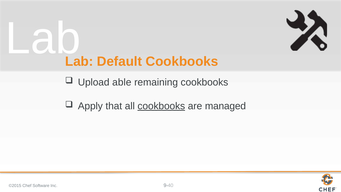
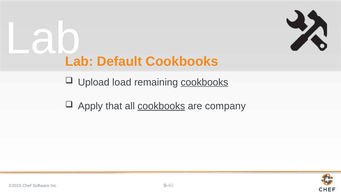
able: able -> load (122, 82)
cookbooks underline: none -> present (204, 82)
managed: managed -> company (225, 106)
